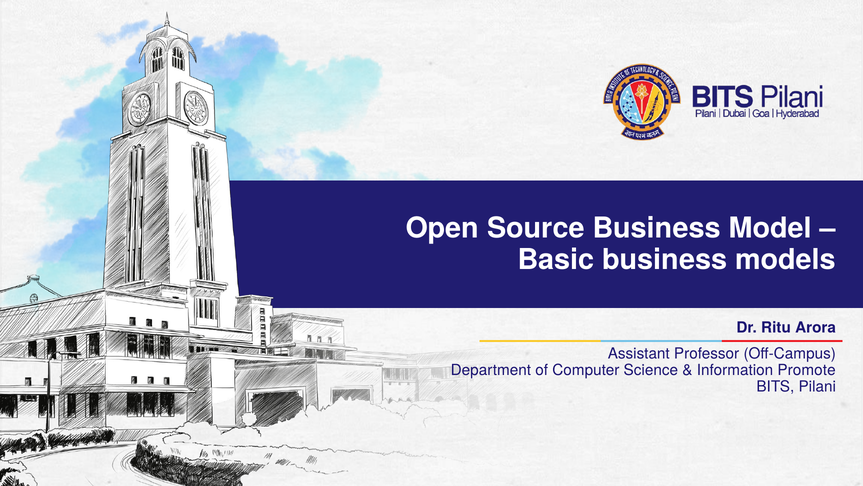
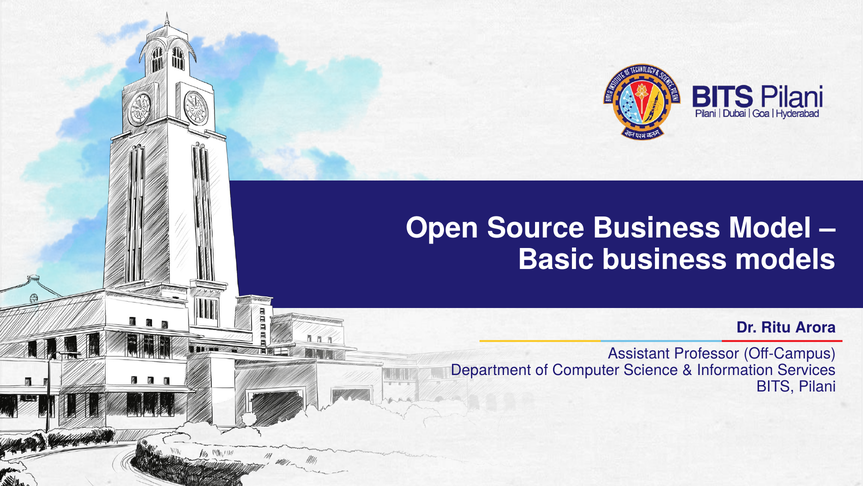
Promote: Promote -> Services (807, 370)
